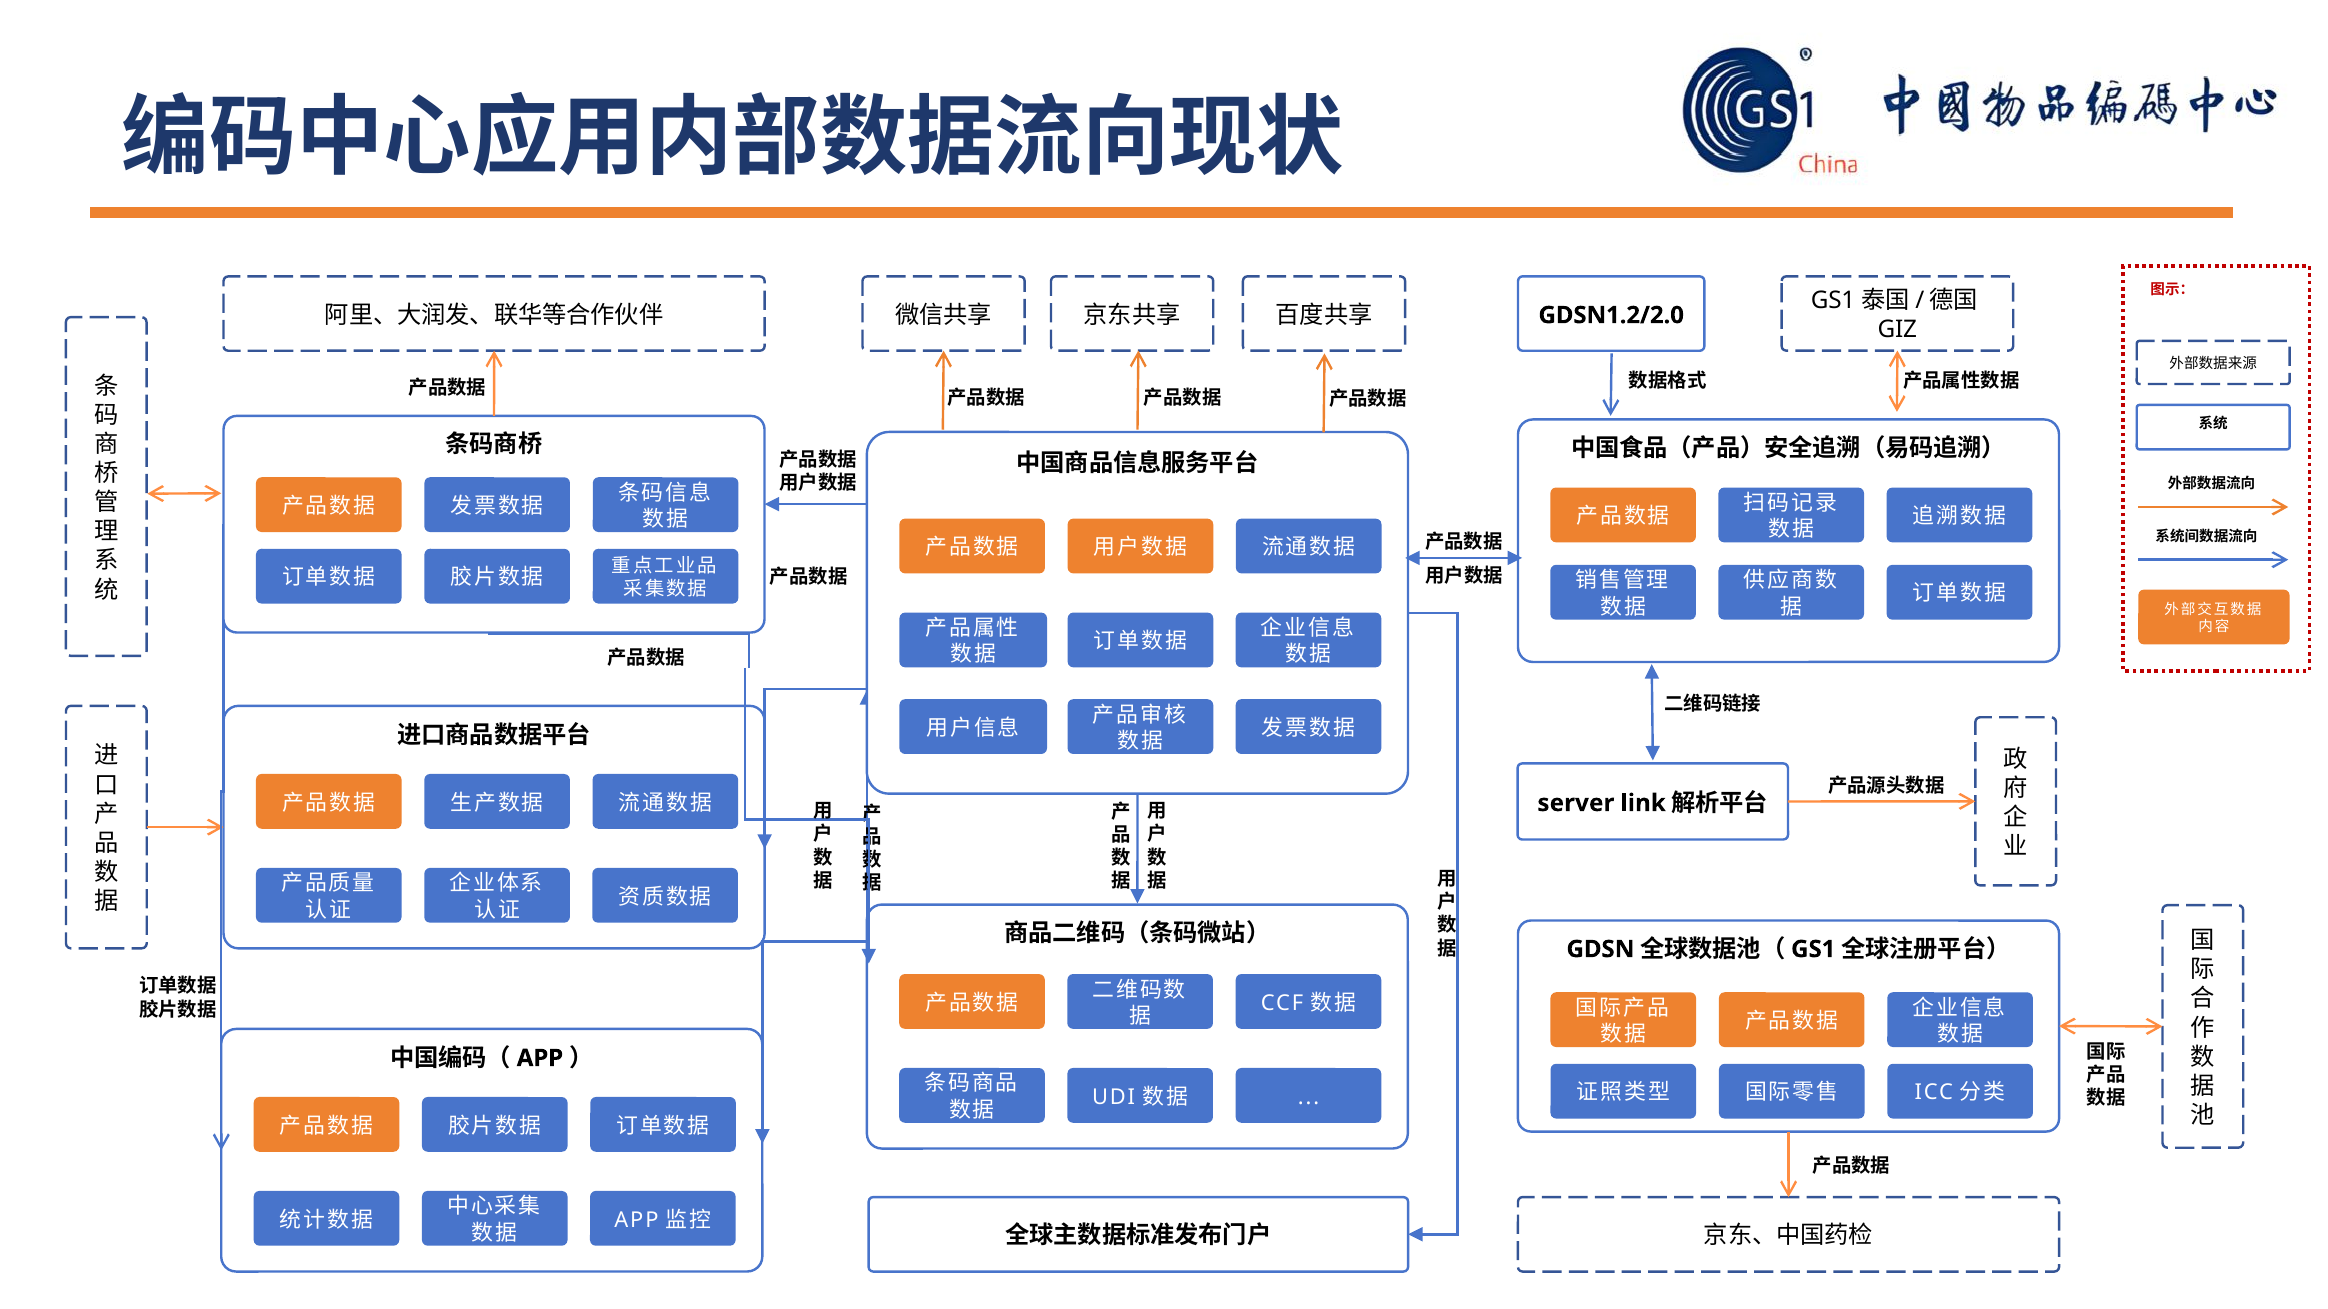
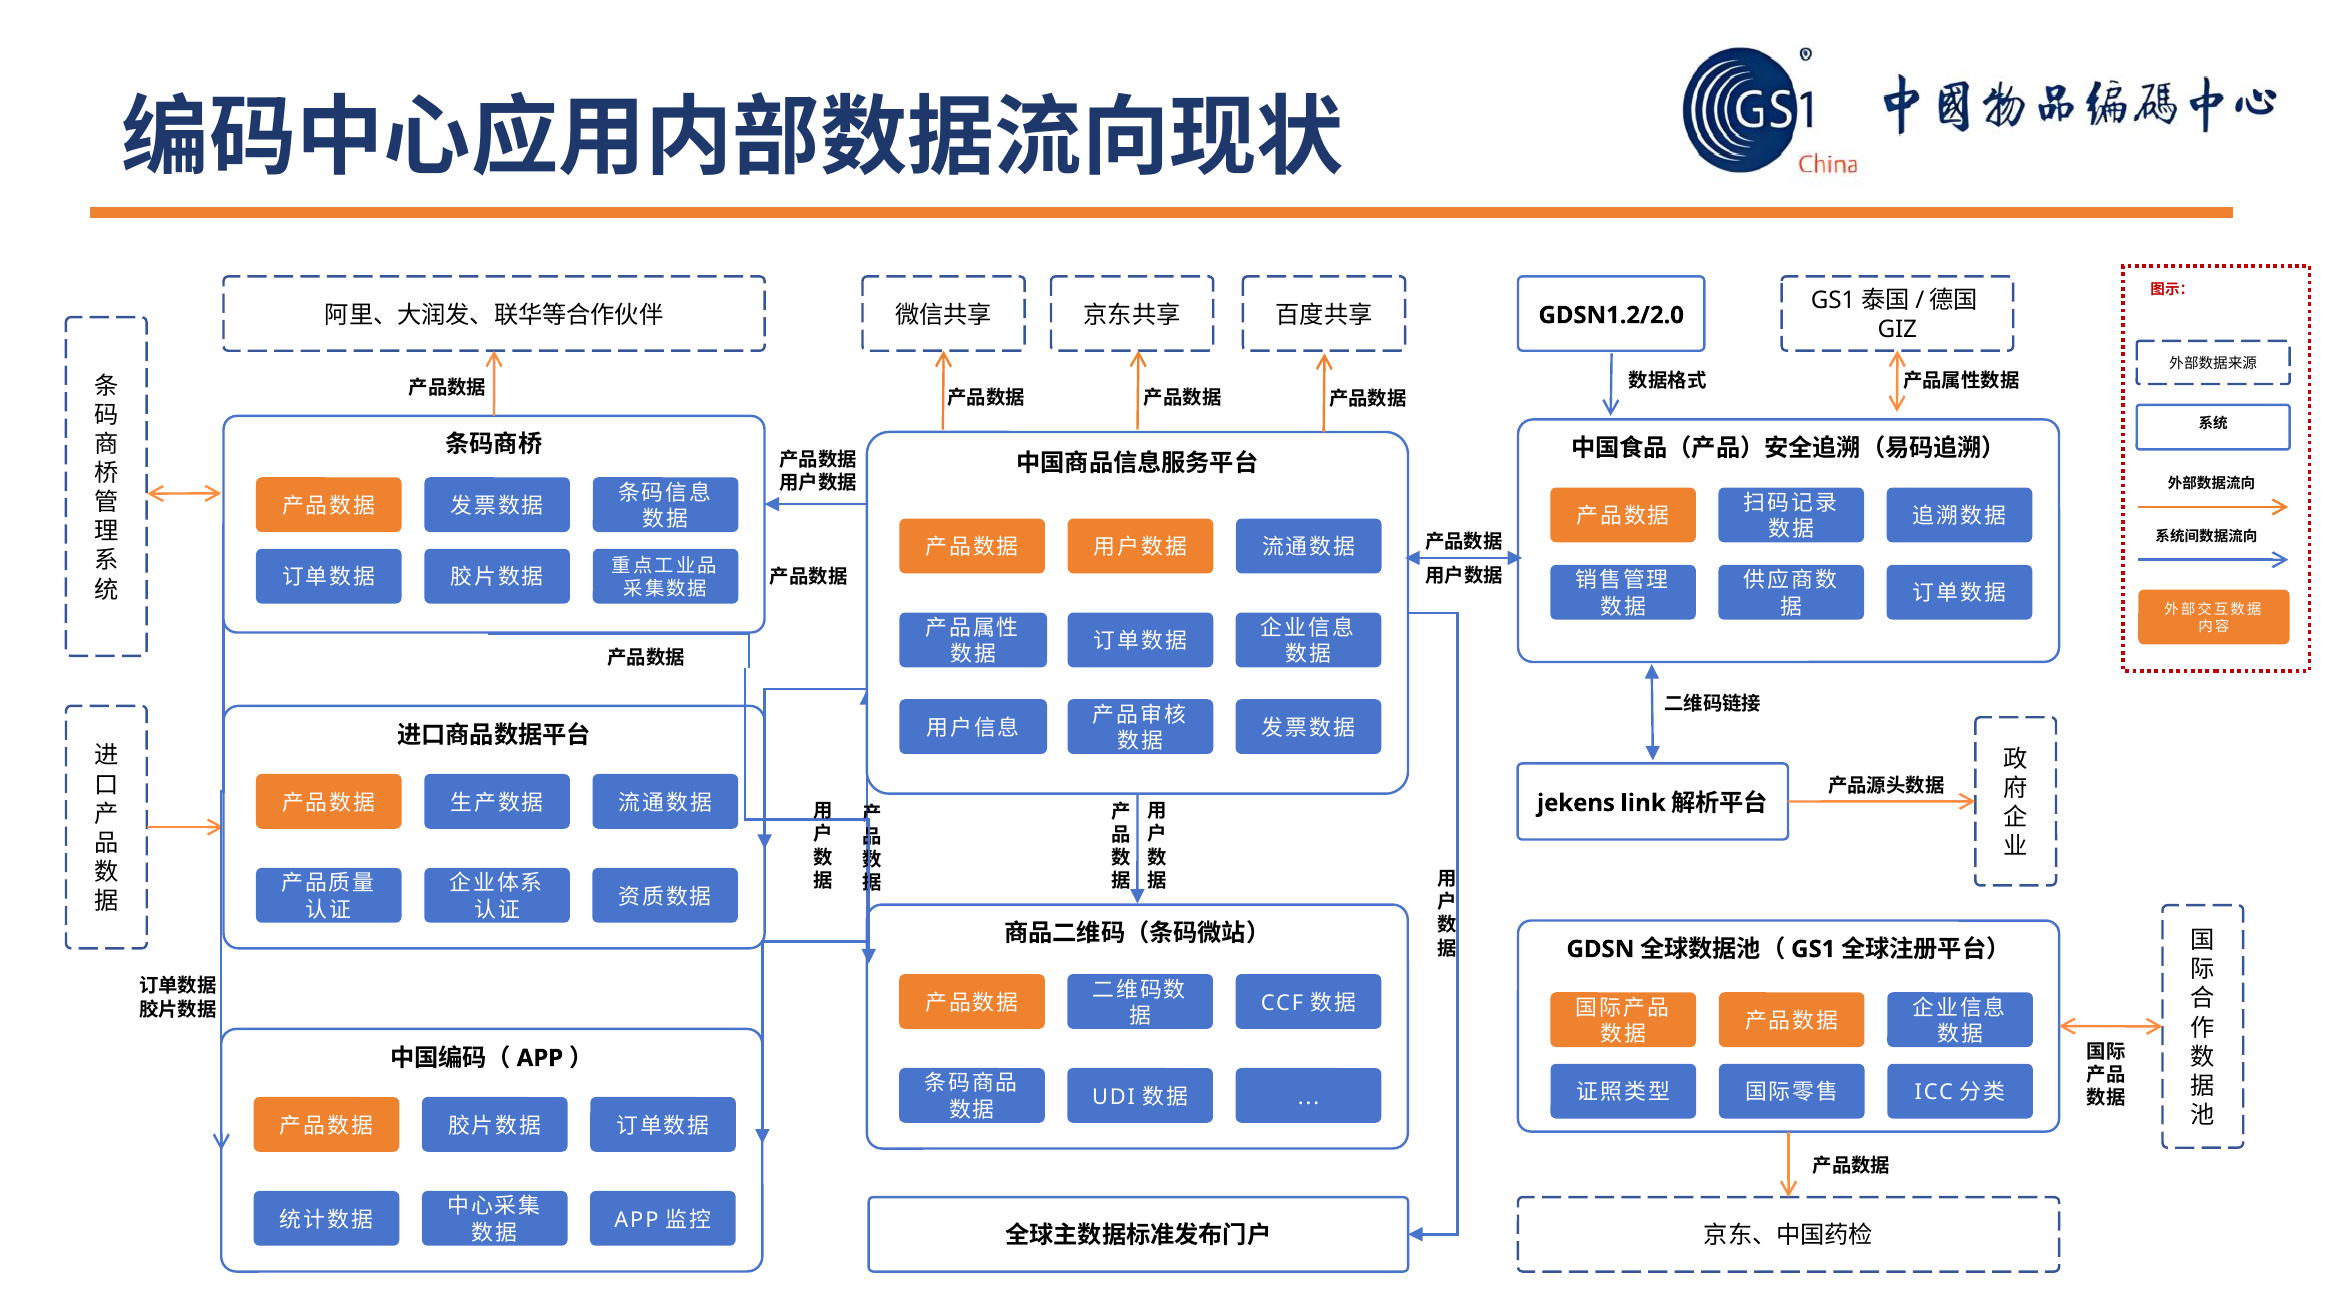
server: server -> jekens (1576, 803)
